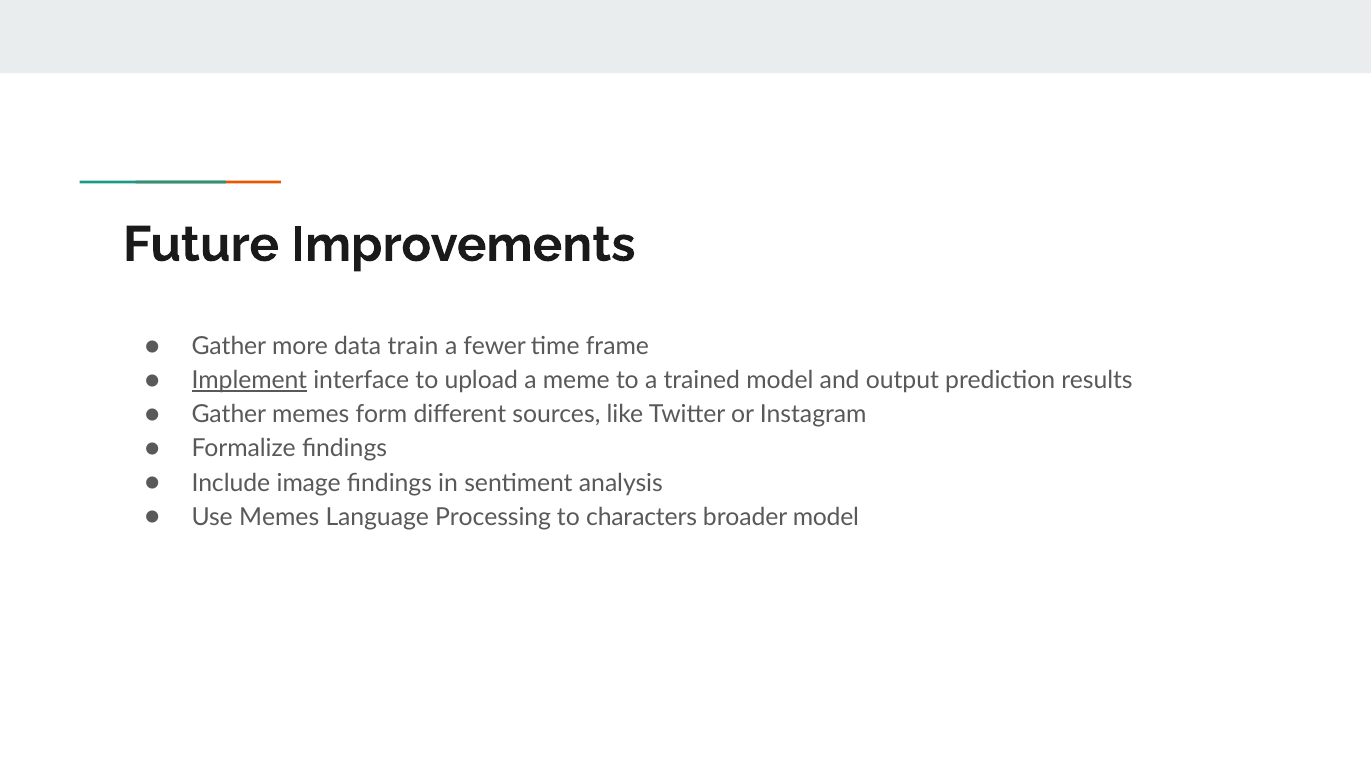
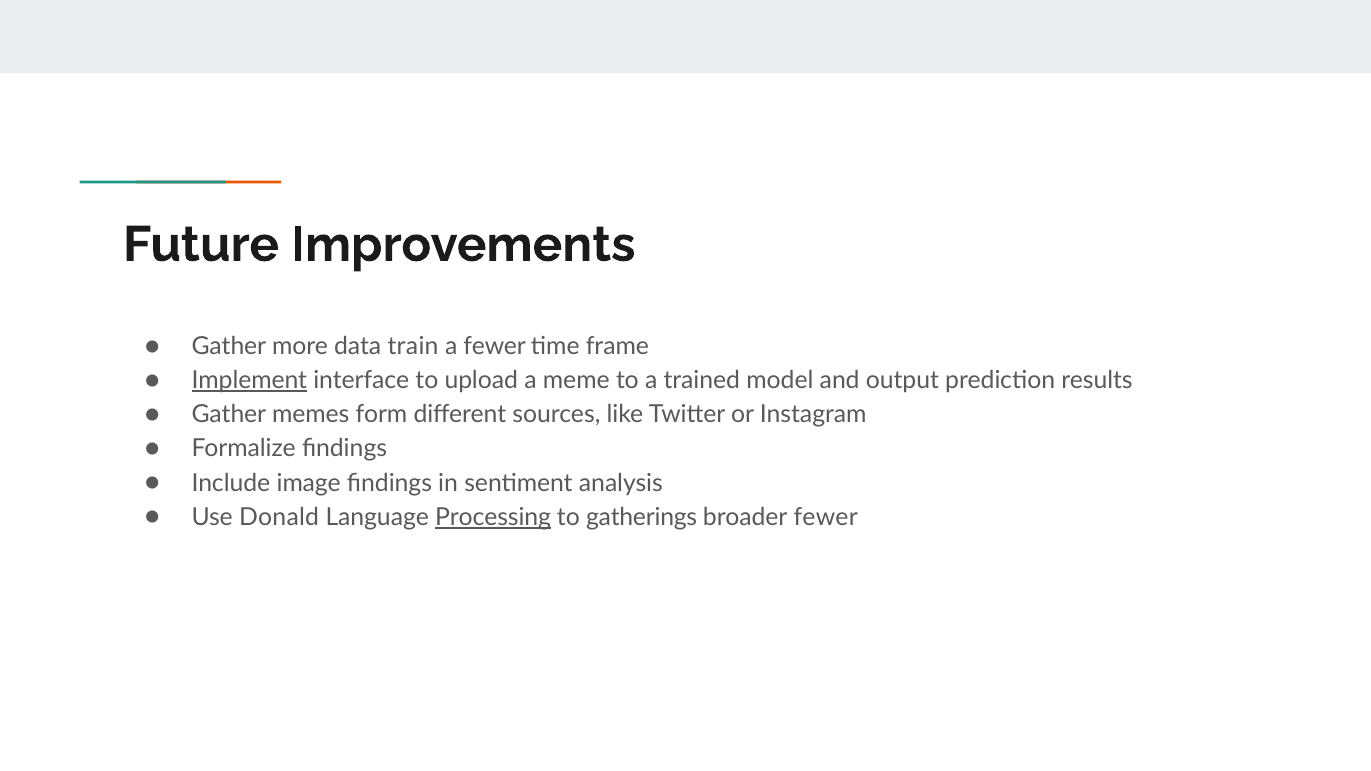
Use Memes: Memes -> Donald (279, 517)
Processing underline: none -> present (493, 517)
characters: characters -> gatherings (642, 517)
broader model: model -> fewer (826, 517)
